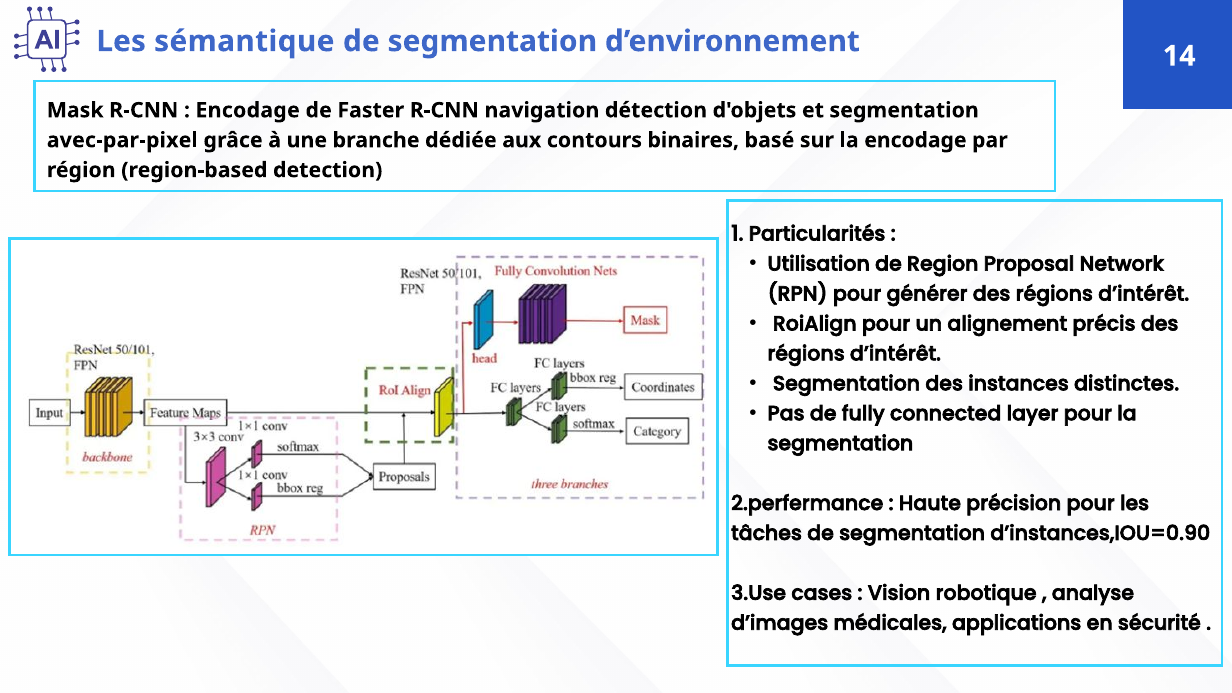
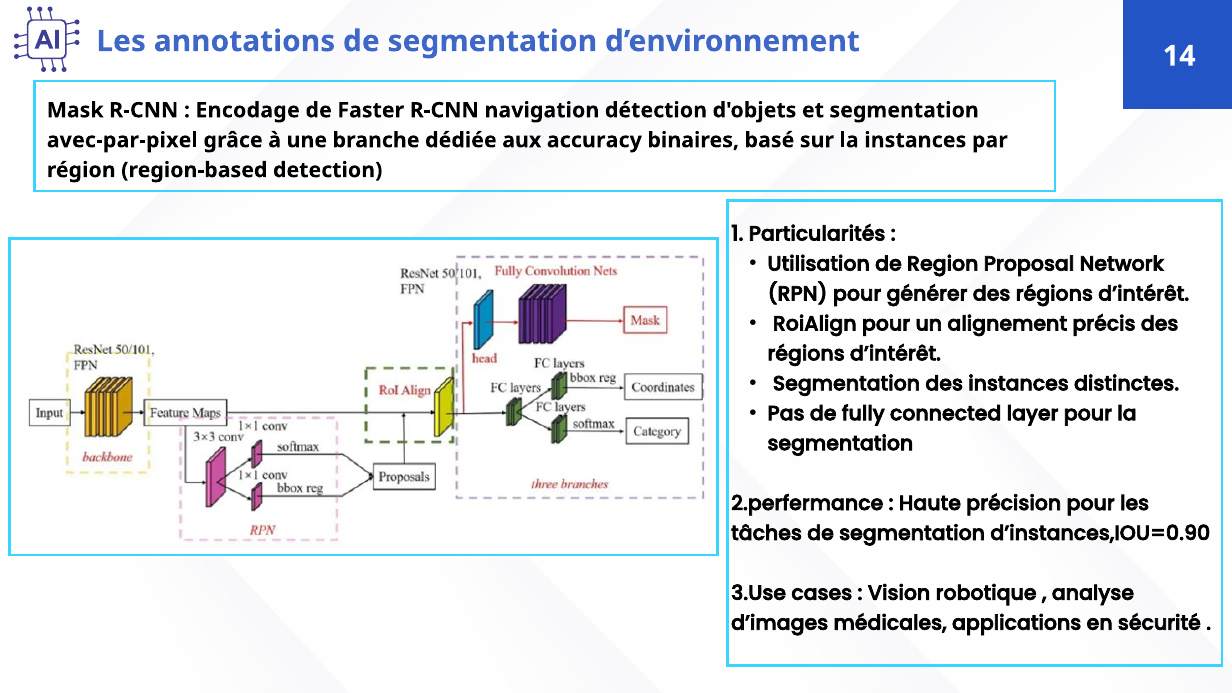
sémantique: sémantique -> annotations (244, 41)
contours: contours -> accuracy (594, 140)
la encodage: encodage -> instances (915, 140)
